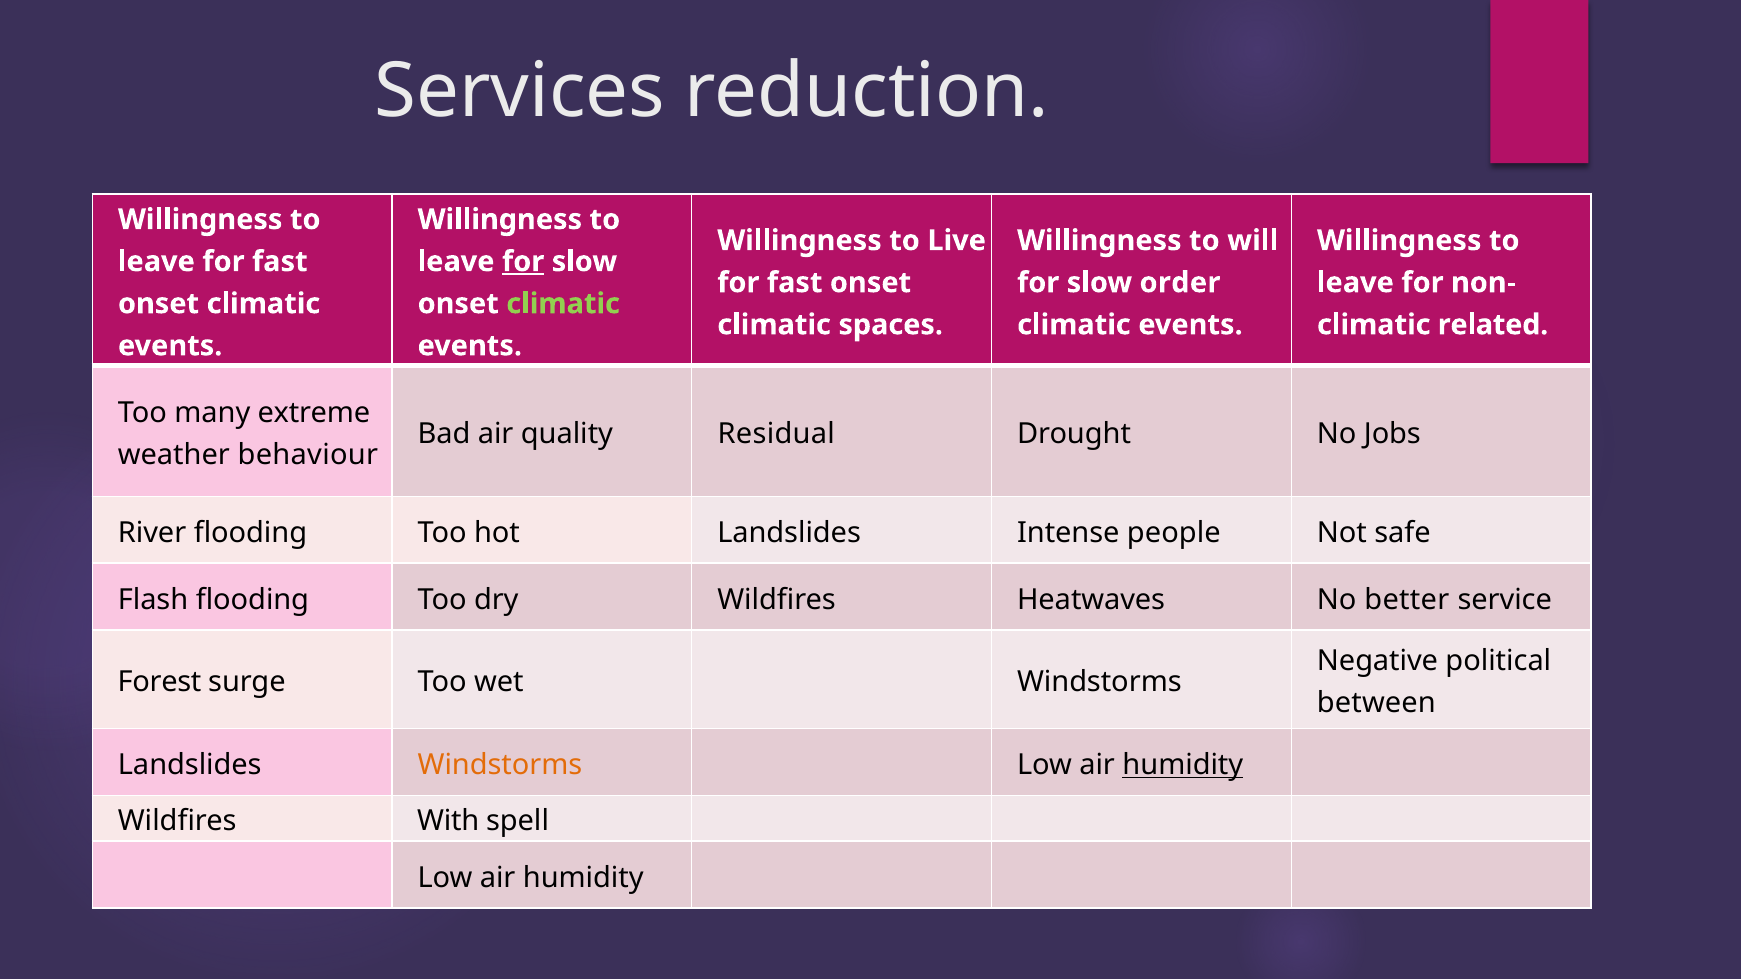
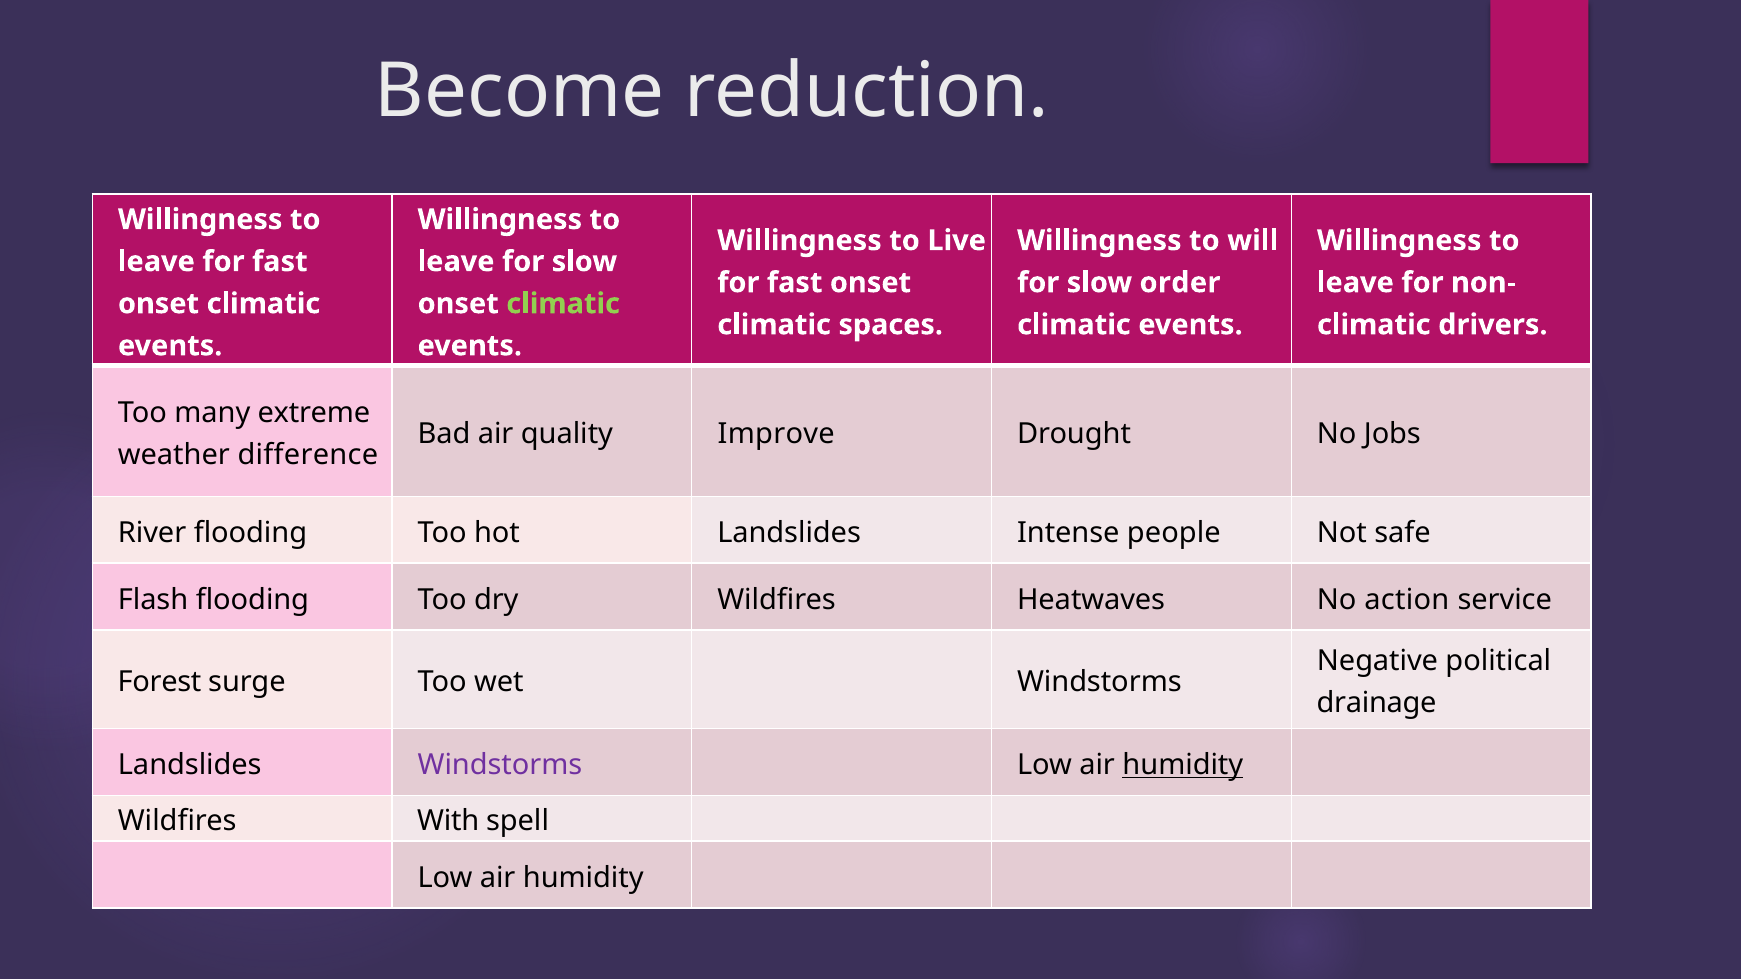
Services: Services -> Become (520, 92)
for underline: present -> none (523, 262)
related: related -> drivers (1493, 325)
Residual: Residual -> Improve (776, 434)
behaviour: behaviour -> difference (308, 455)
better: better -> action (1407, 600)
between: between -> drainage (1377, 704)
Windstorms colour: orange -> purple (500, 765)
